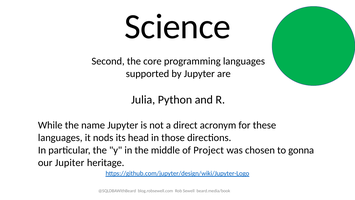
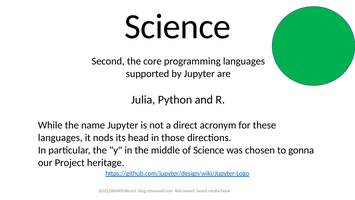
of Project: Project -> Science (209, 150)
Jupiter: Jupiter -> Project (70, 162)
